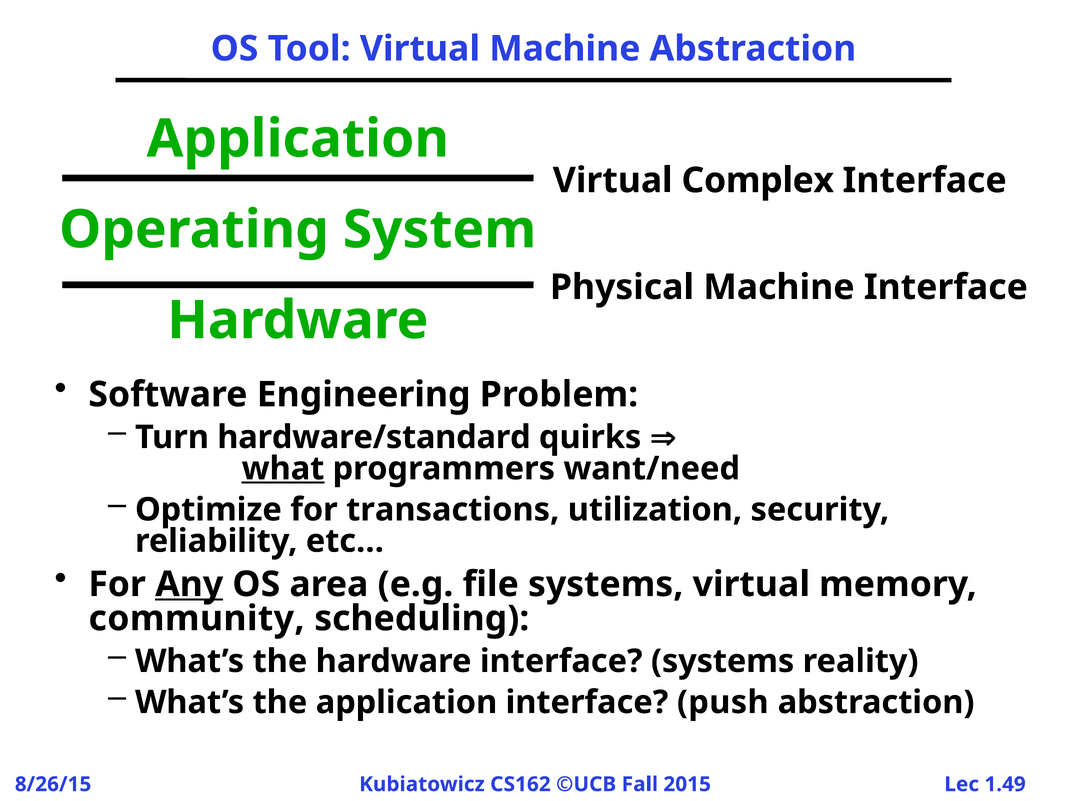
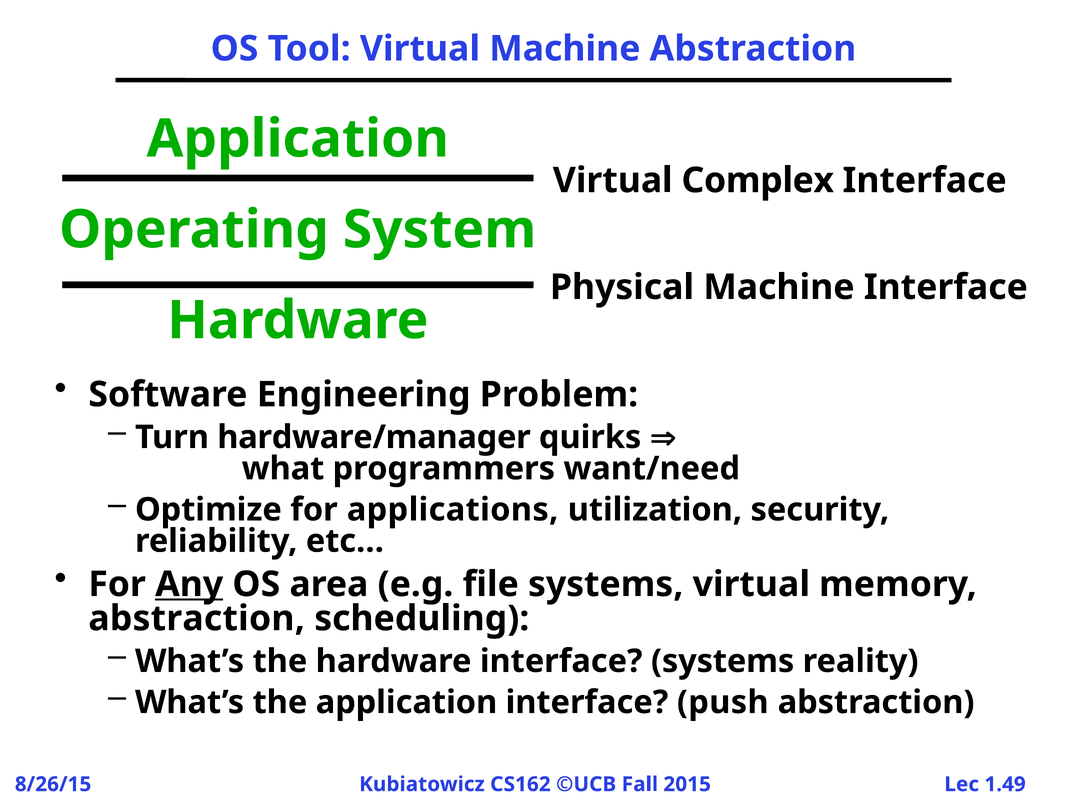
hardware/standard: hardware/standard -> hardware/manager (374, 437)
what underline: present -> none (283, 468)
transactions: transactions -> applications (453, 509)
community: community -> abstraction (197, 618)
